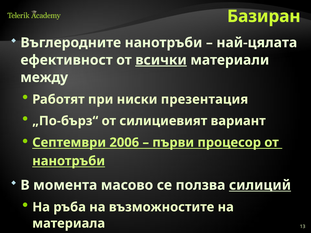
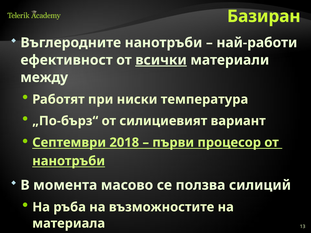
най-цялата: най-цялата -> най-работи (257, 43)
презентация: презентация -> температура (205, 100)
2006: 2006 -> 2018 (124, 143)
силиций underline: present -> none (260, 185)
